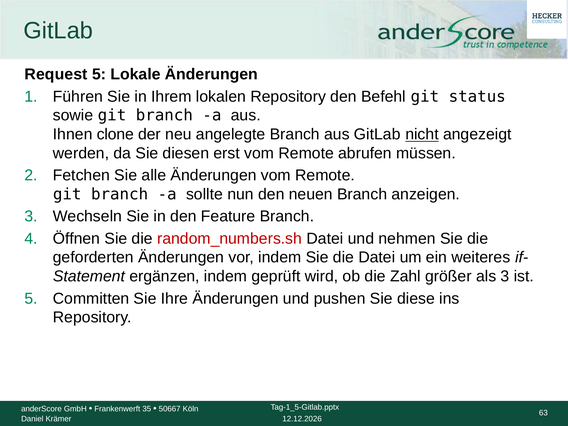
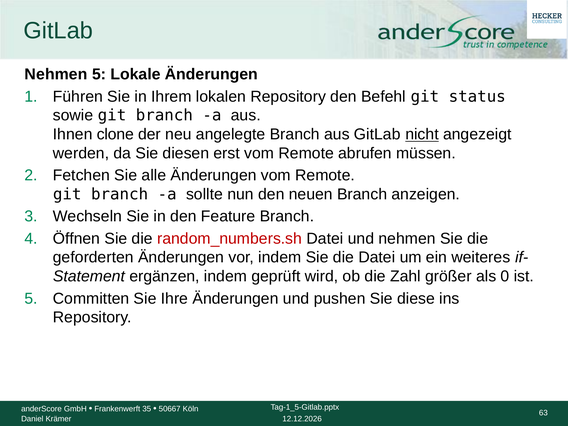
Request: Request -> Nehmen (56, 74)
als 3: 3 -> 0 (505, 276)
